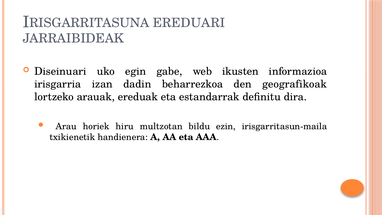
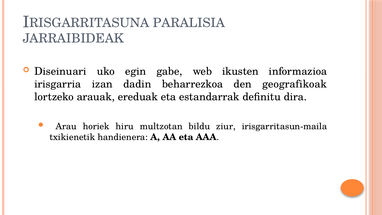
EREDUARI: EREDUARI -> PARALISIA (189, 23)
ezin: ezin -> ziur (226, 126)
